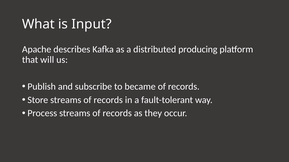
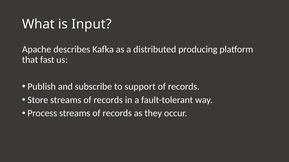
will: will -> fast (47, 60)
became: became -> support (140, 87)
